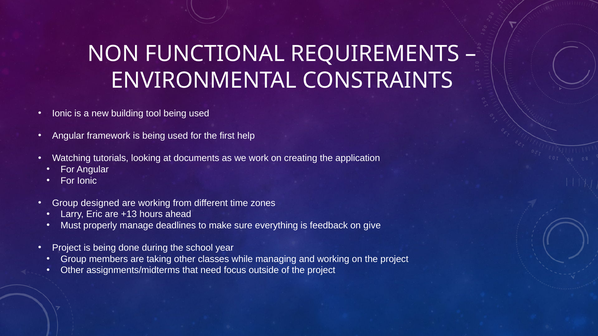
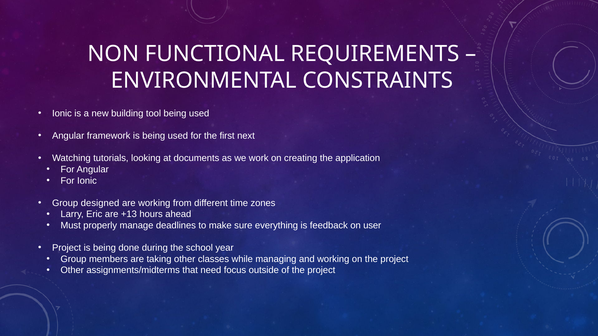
help: help -> next (246, 136)
give: give -> user (372, 226)
